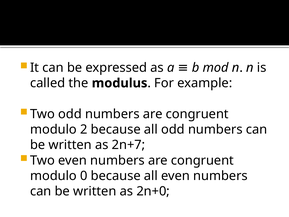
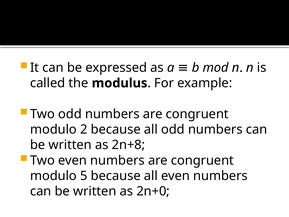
2n+7: 2n+7 -> 2n+8 (128, 145)
0: 0 -> 5 (84, 176)
